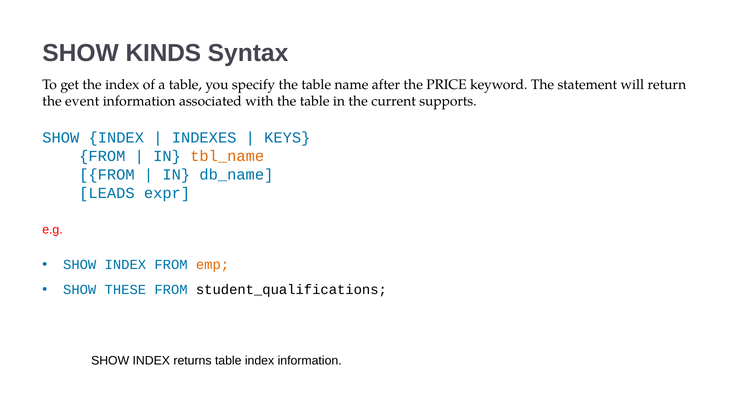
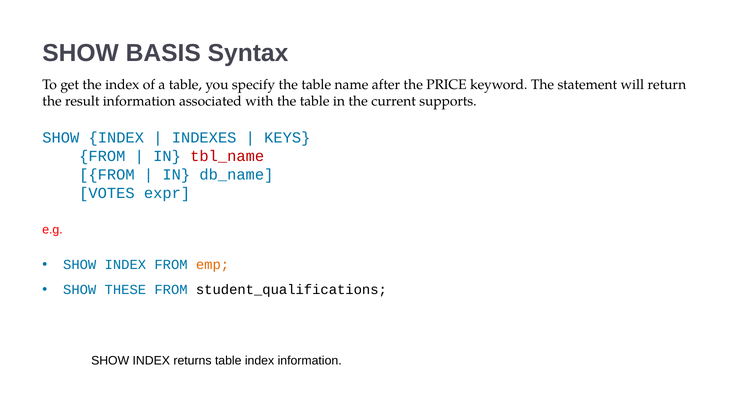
KINDS: KINDS -> BASIS (163, 53)
event: event -> result (82, 101)
tbl_name colour: orange -> red (227, 156)
LEADS: LEADS -> VOTES (107, 193)
